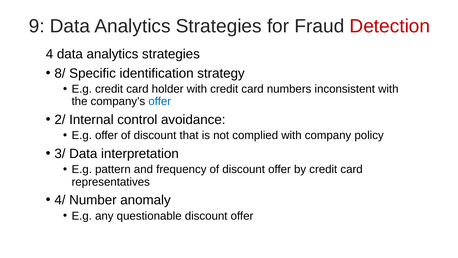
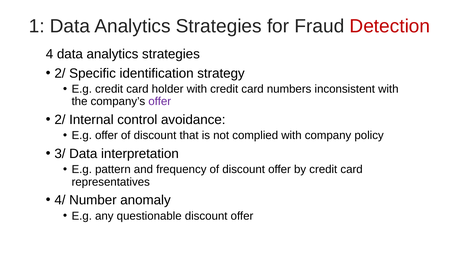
9: 9 -> 1 (37, 26)
8/: 8/ -> 2/ (60, 73)
offer colour: blue -> purple (160, 101)
